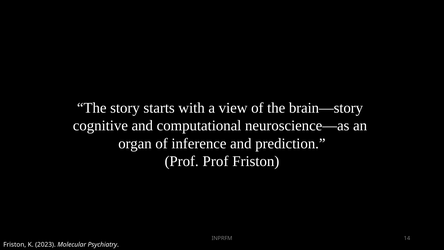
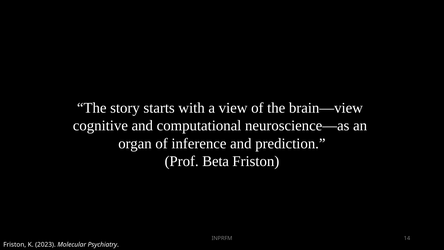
brain—story: brain—story -> brain—view (326, 108)
Prof Prof: Prof -> Beta (216, 161)
